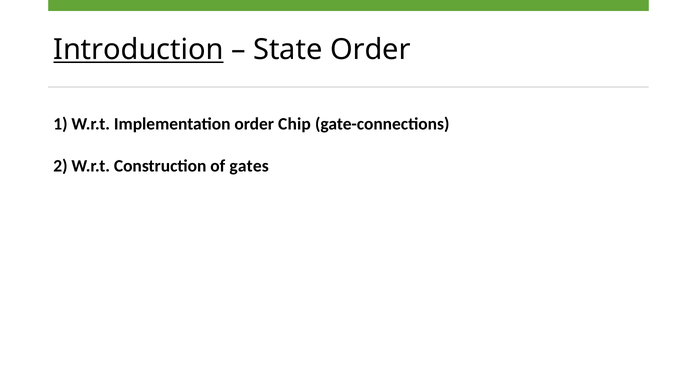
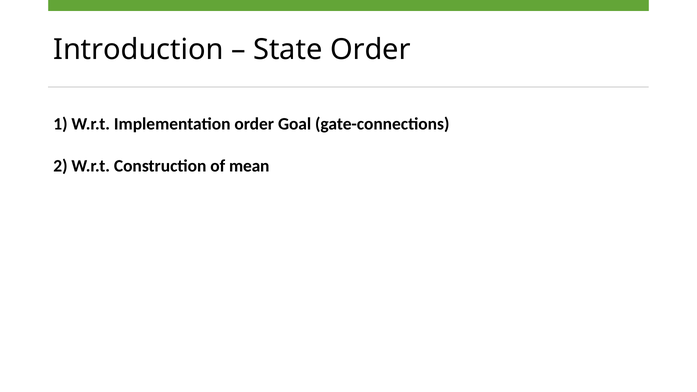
Introduction underline: present -> none (138, 50)
Chip: Chip -> Goal (295, 124)
gates: gates -> mean (249, 166)
